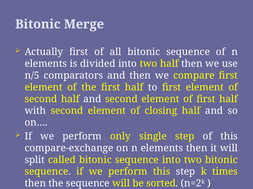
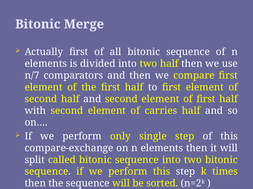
n/5: n/5 -> n/7 (32, 76)
closing: closing -> carries (161, 111)
